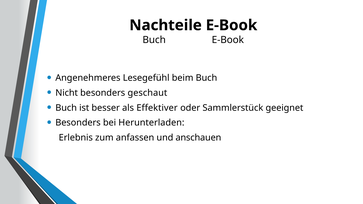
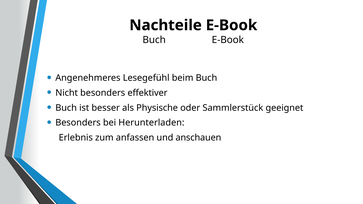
geschaut: geschaut -> effektiver (147, 93)
Effektiver: Effektiver -> Physische (157, 108)
